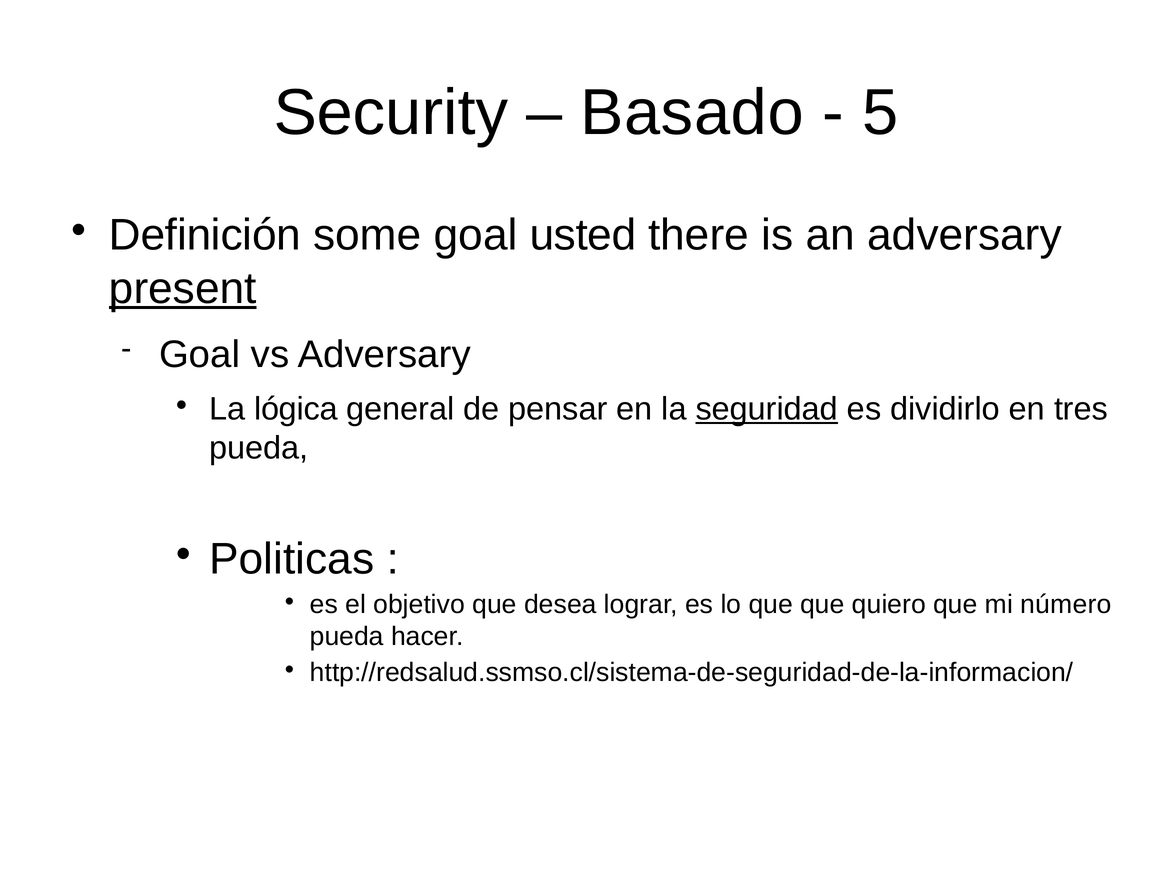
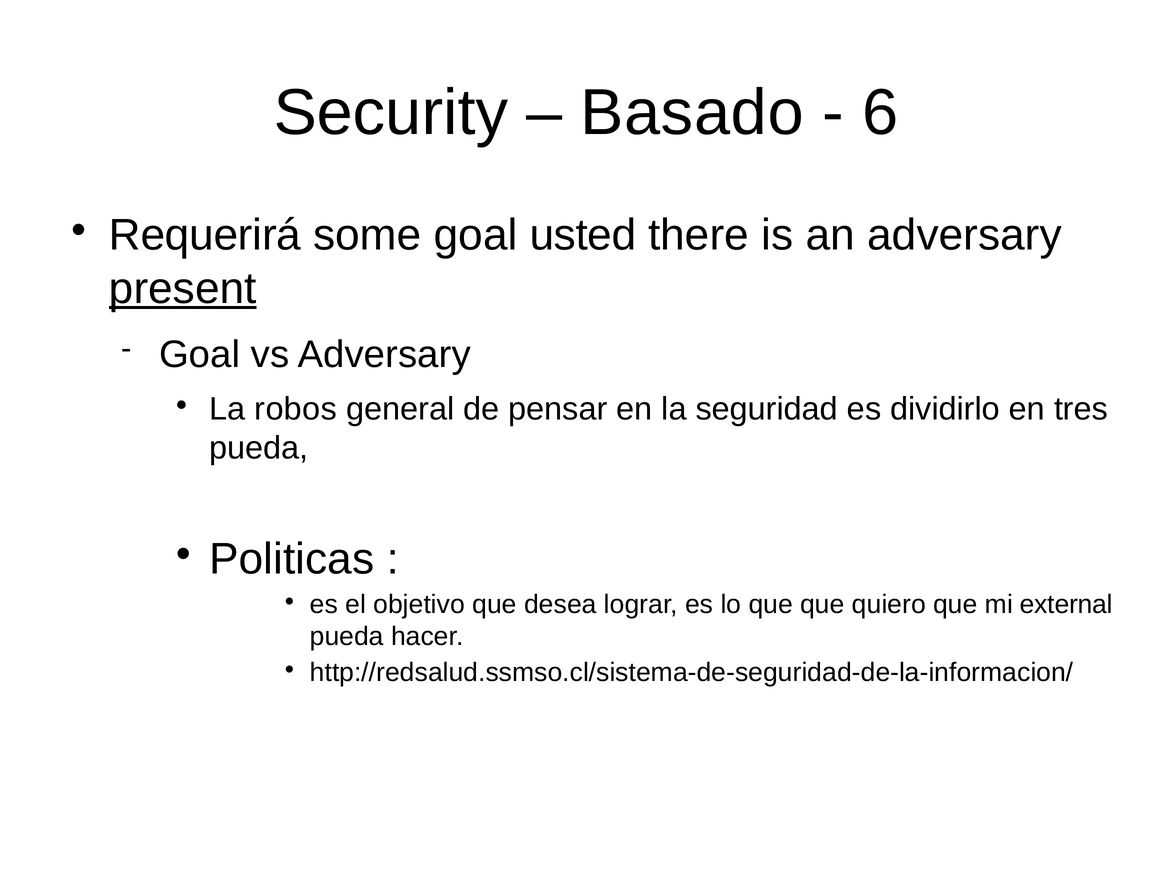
5: 5 -> 6 (880, 113)
Definición: Definición -> Requerirá (205, 235)
lógica: lógica -> robos (296, 409)
seguridad underline: present -> none (767, 409)
número: número -> external (1066, 605)
